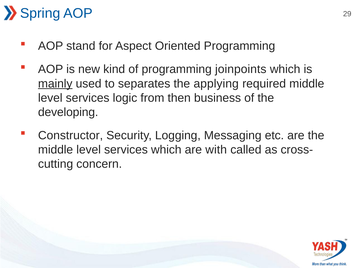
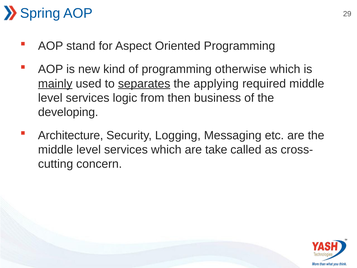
joinpoints: joinpoints -> otherwise (241, 69)
separates underline: none -> present (144, 84)
Constructor: Constructor -> Architecture (71, 135)
with: with -> take (216, 150)
